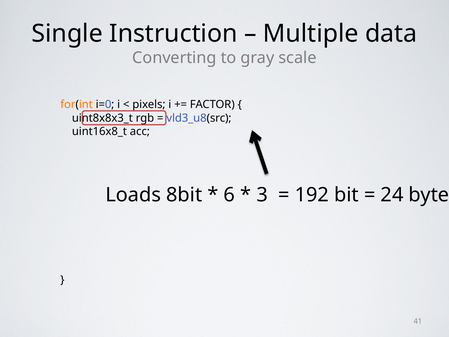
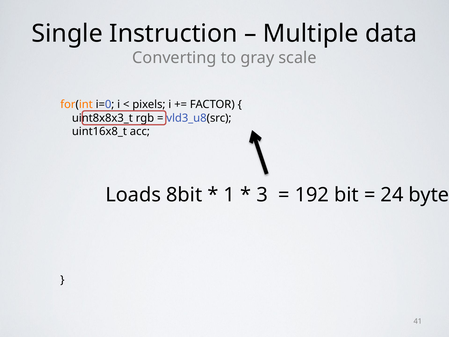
6: 6 -> 1 (229, 195)
